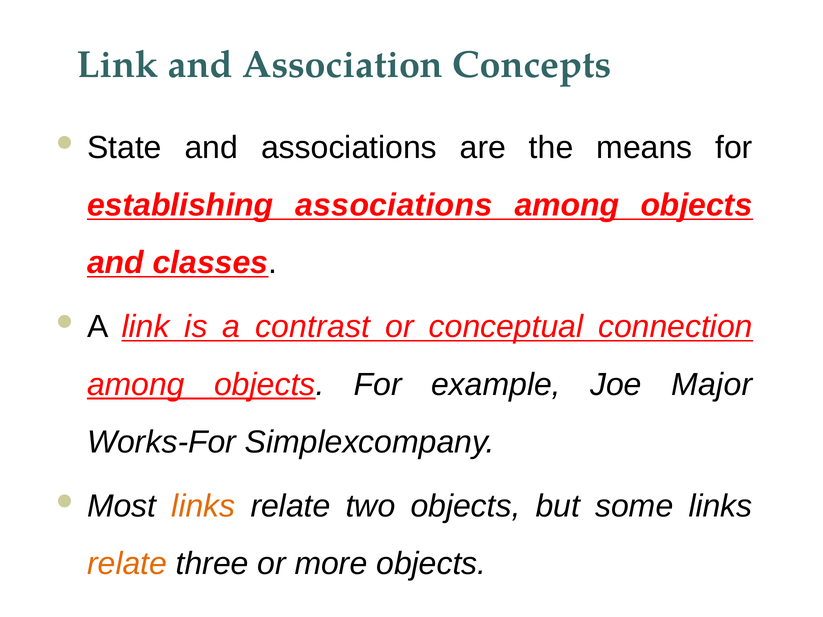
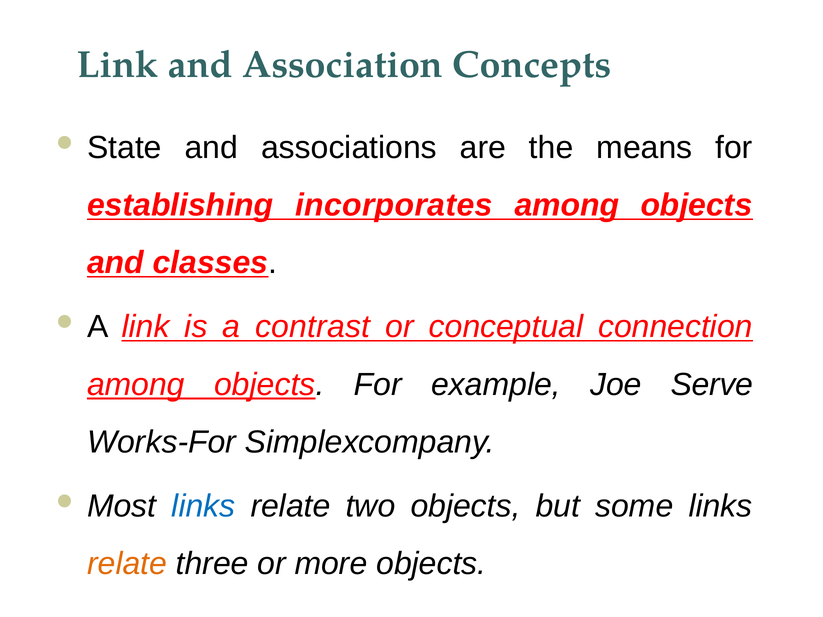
establishing associations: associations -> incorporates (394, 205)
Major: Major -> Serve (712, 385)
links colour: orange -> blue (203, 506)
